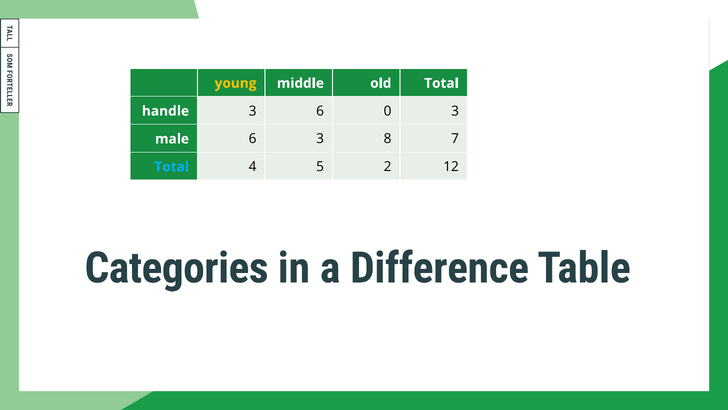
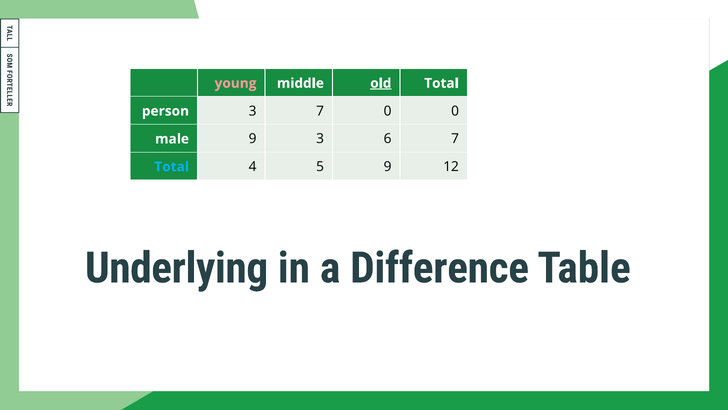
young colour: yellow -> pink (236, 83)
old underline: none -> present (381, 83)
handle: handle -> person (165, 111)
3 6: 6 -> 7 (320, 111)
0 3: 3 -> 0 (455, 111)
male 6: 6 -> 9 (253, 139)
8: 8 -> 6 (388, 139)
5 2: 2 -> 9 (388, 167)
Categories: Categories -> Underlying (177, 268)
